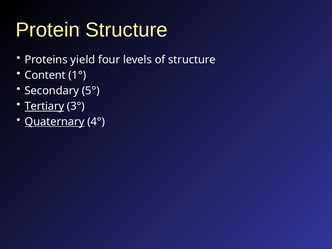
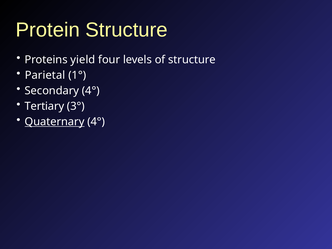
Content: Content -> Parietal (45, 75)
Secondary 5°: 5° -> 4° (91, 91)
Tertiary underline: present -> none (44, 106)
